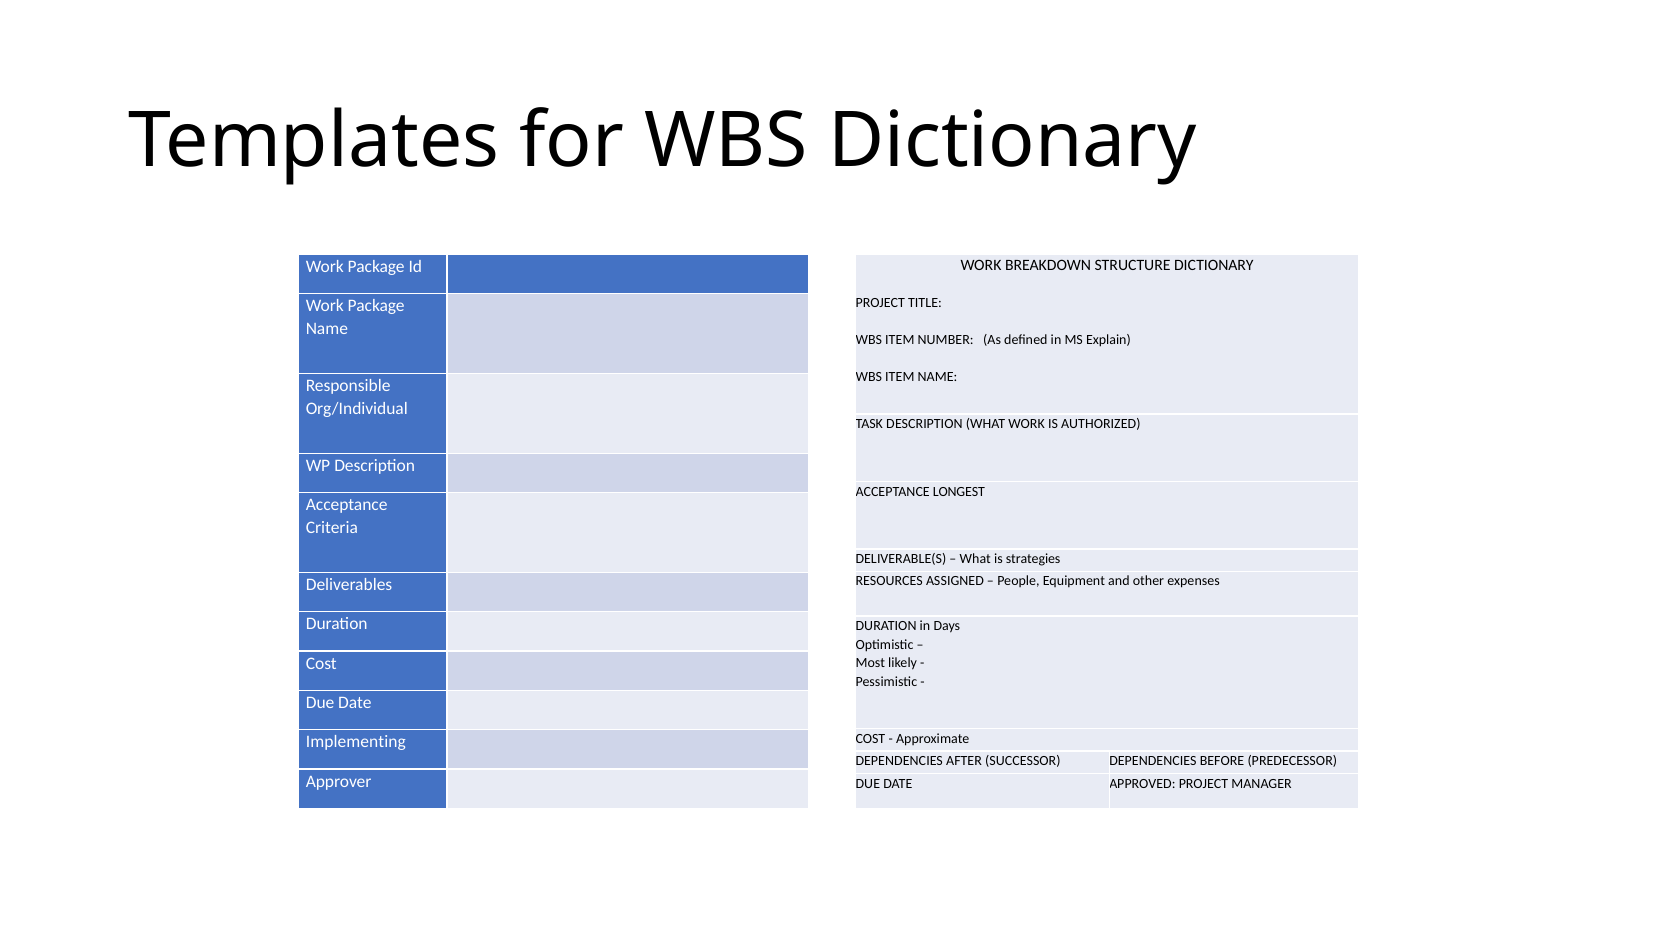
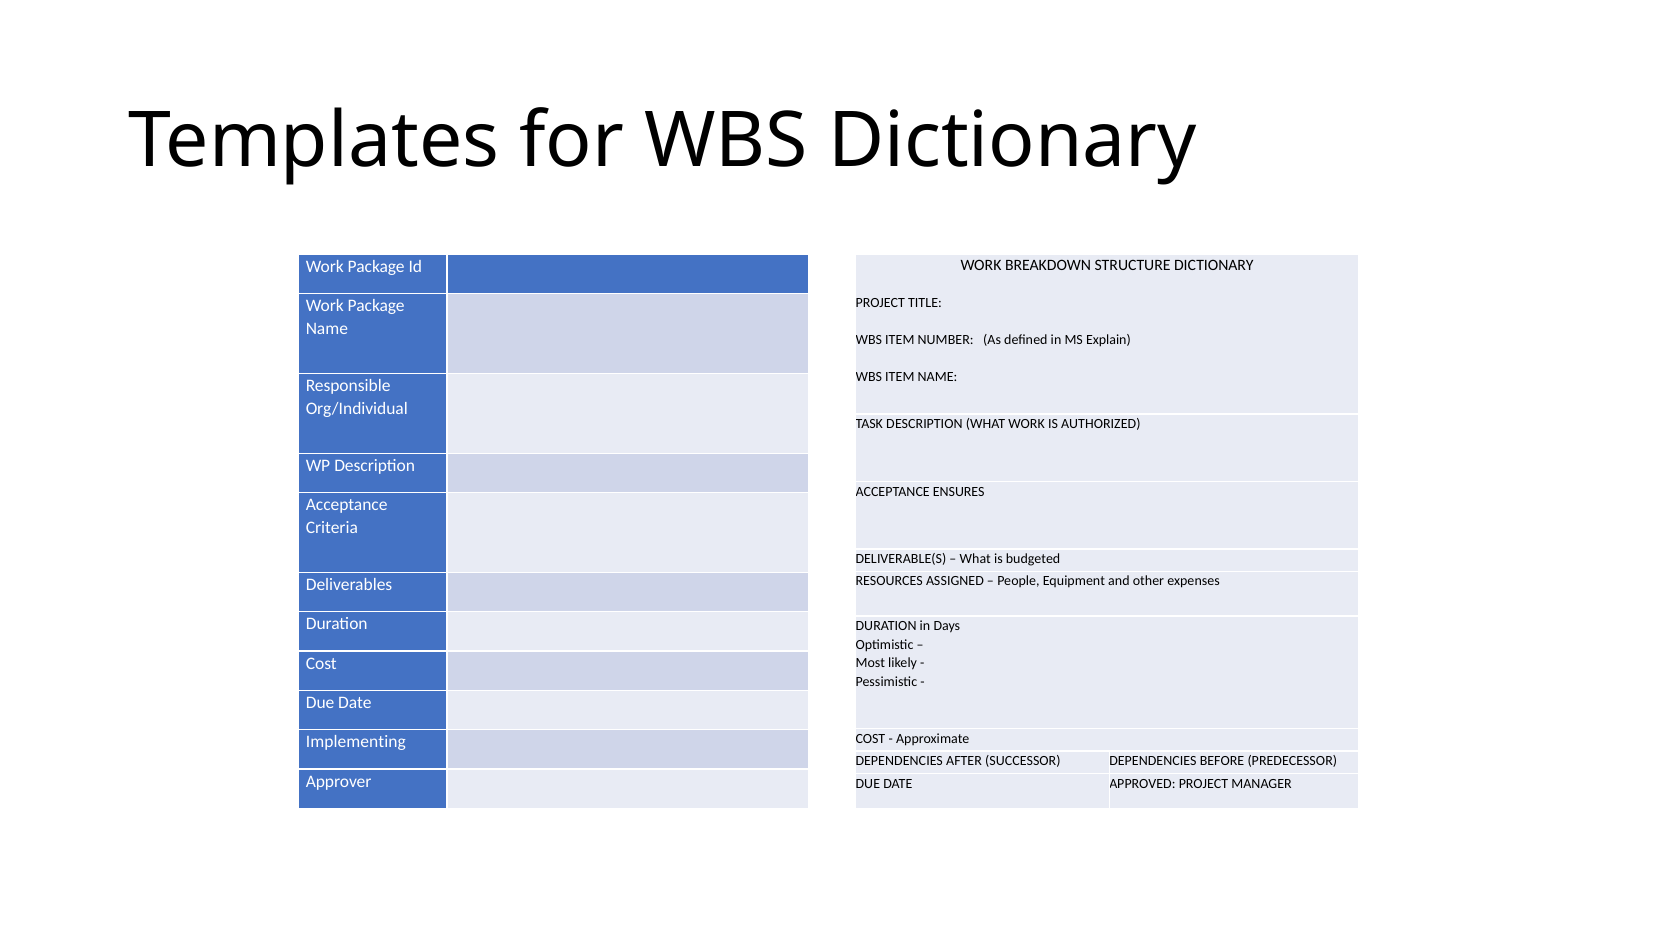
LONGEST: LONGEST -> ENSURES (959, 491)
strategies: strategies -> budgeted (1033, 558)
